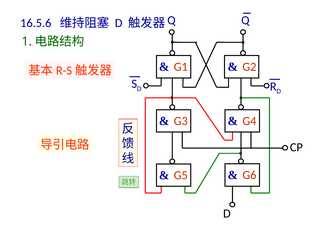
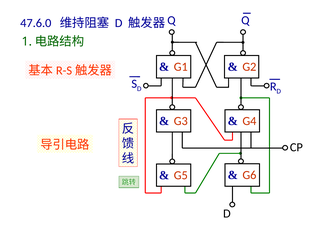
16.5.6: 16.5.6 -> 47.6.0 (36, 23)
